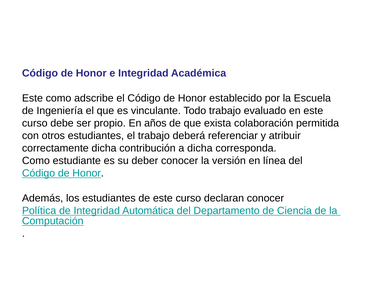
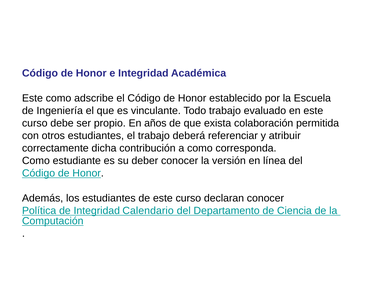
a dicha: dicha -> como (200, 148)
Automática: Automática -> Calendario (148, 211)
